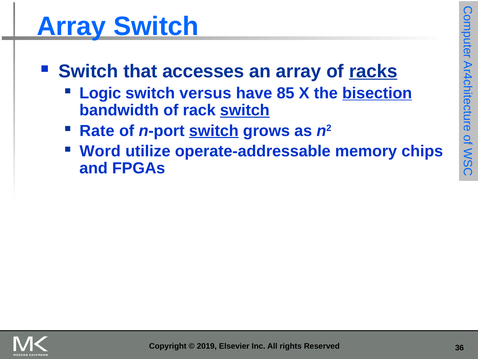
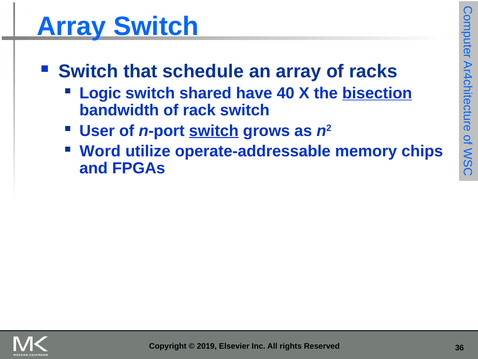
accesses: accesses -> schedule (203, 71)
racks underline: present -> none (373, 71)
versus: versus -> shared (205, 93)
85: 85 -> 40 (286, 93)
switch underline: present -> none (245, 110)
Rate: Rate -> User (97, 131)
